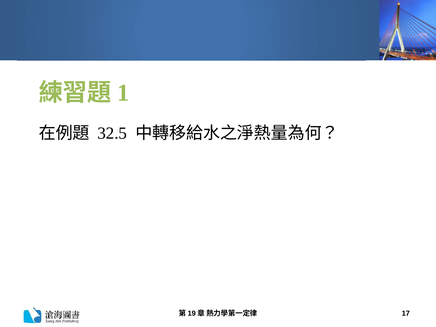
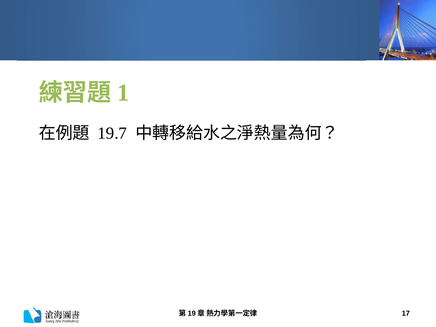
32.5: 32.5 -> 19.7 (112, 133)
